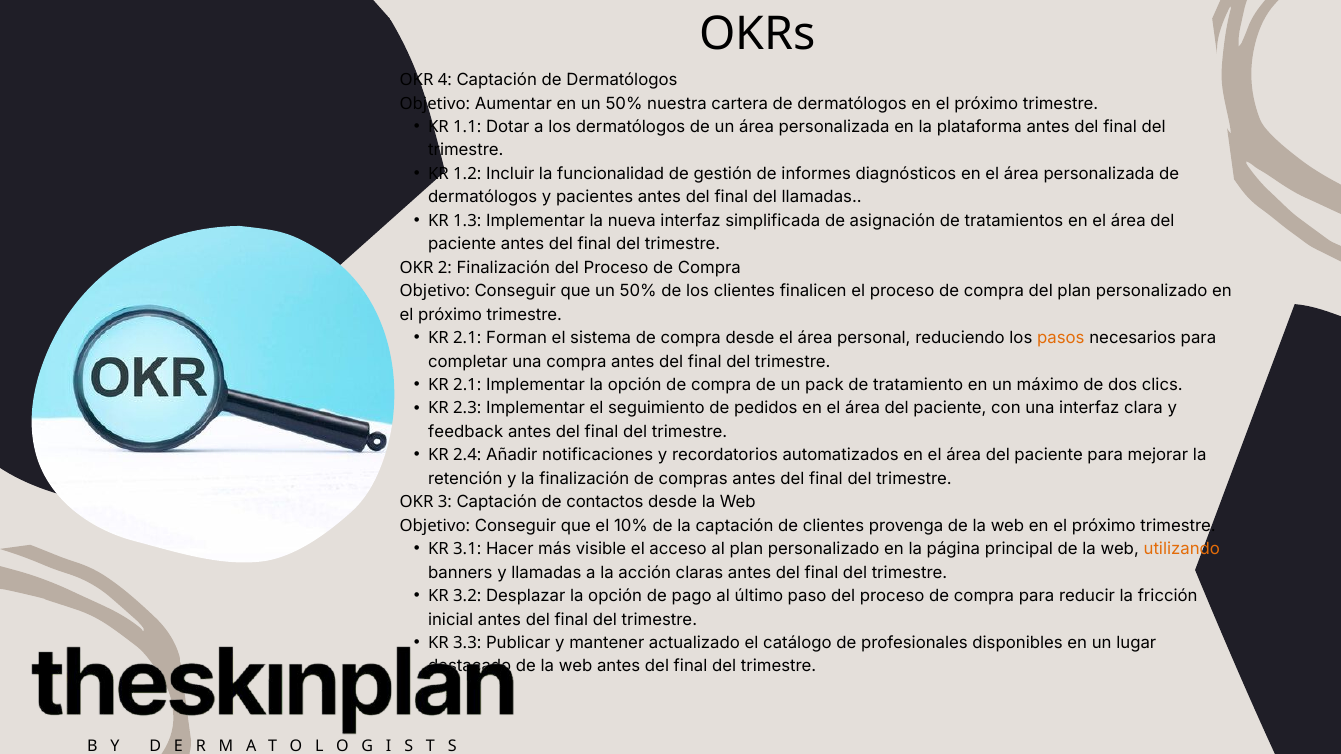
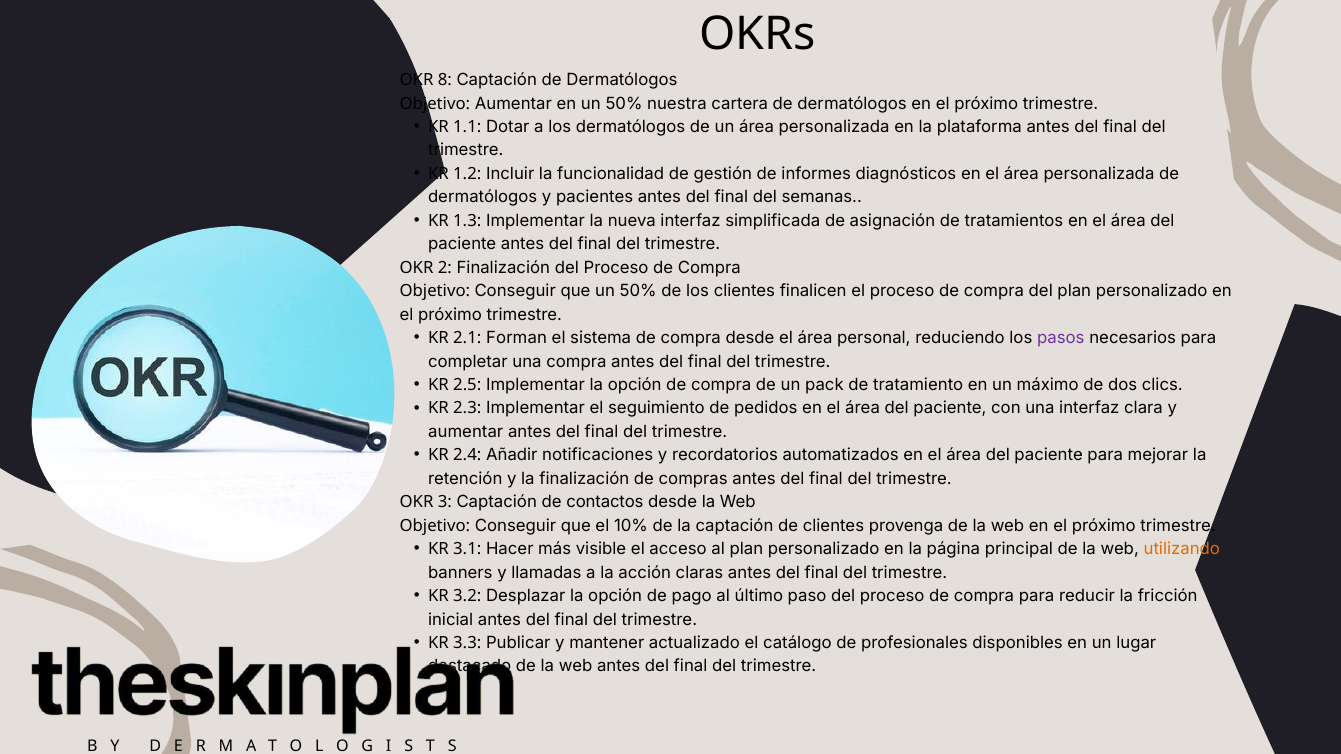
4: 4 -> 8 (445, 80)
del llamadas: llamadas -> semanas (822, 197)
pasos colour: orange -> purple (1061, 338)
2.1: 2.1 -> 2.5 (467, 385)
feedback: feedback -> aumentar (466, 432)
